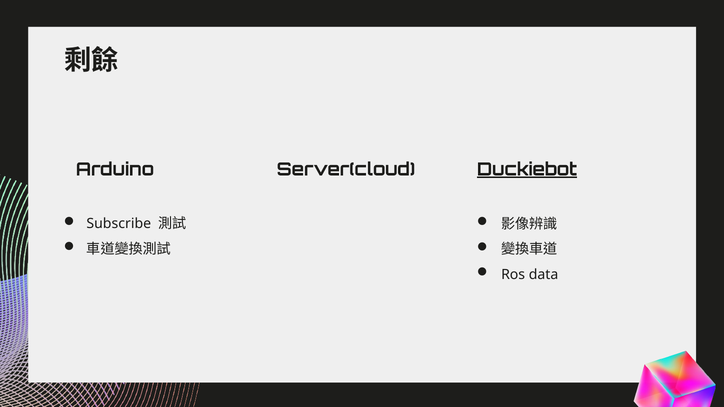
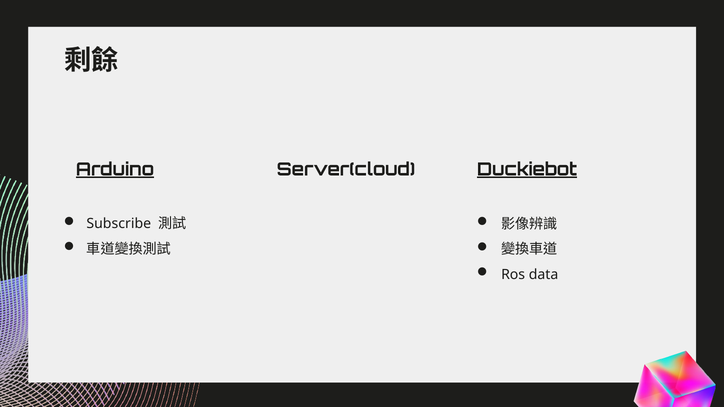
Arduino underline: none -> present (115, 170)
